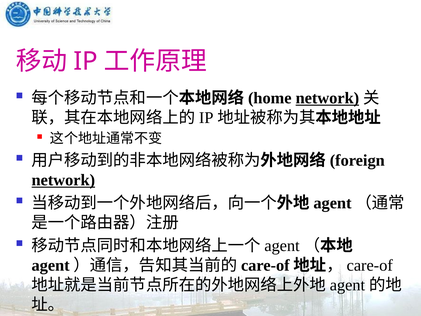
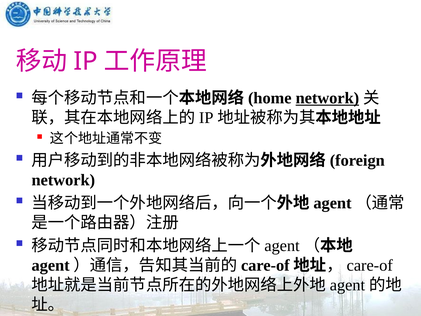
network underline: present -> none (63, 180)
